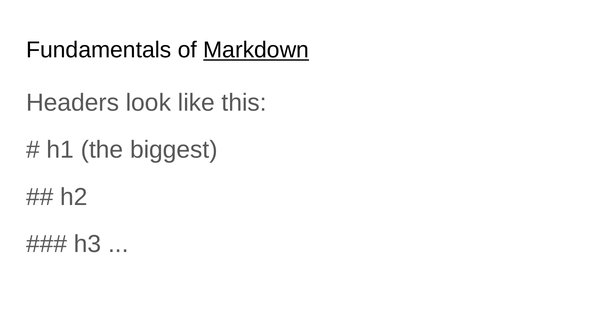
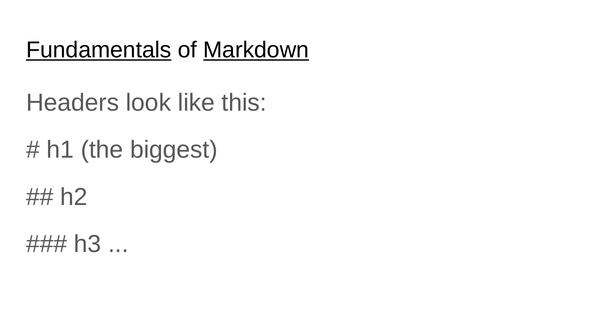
Fundamentals underline: none -> present (99, 50)
